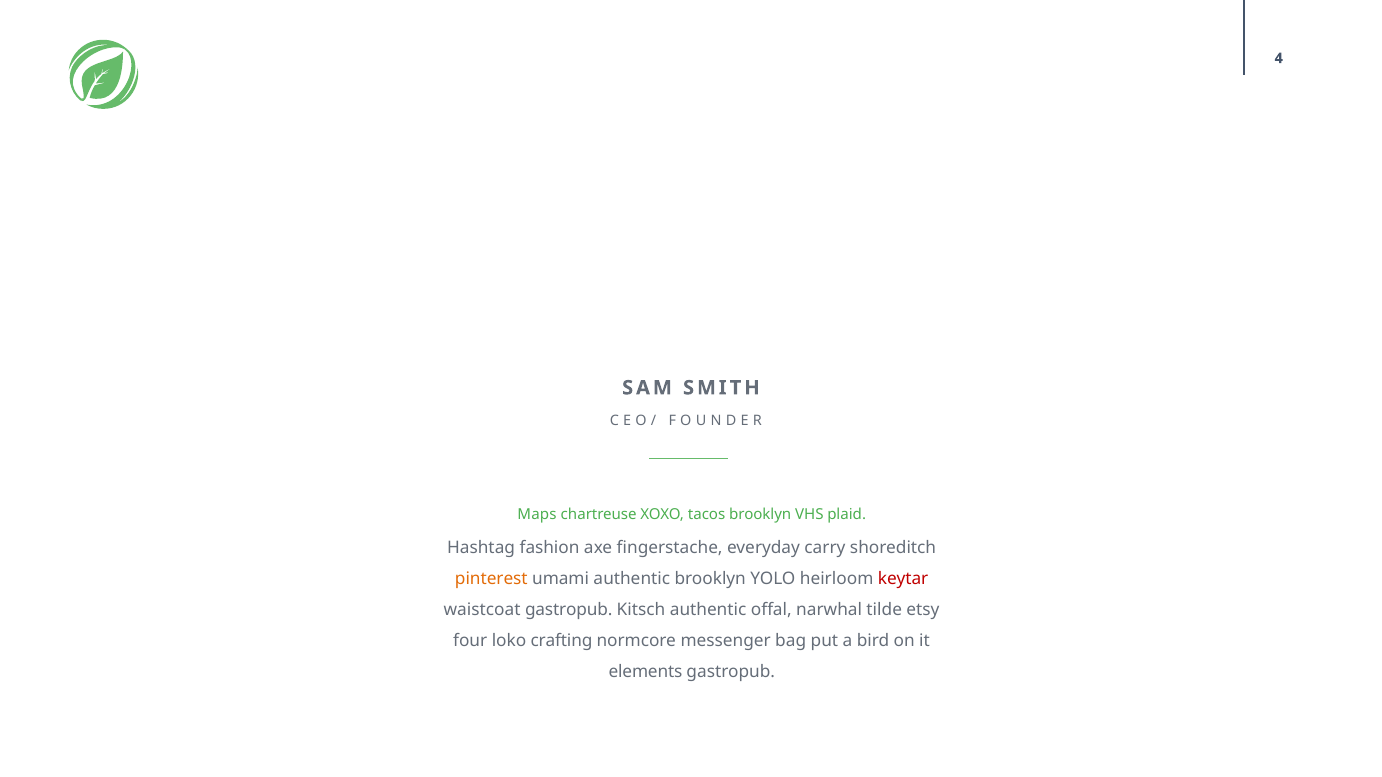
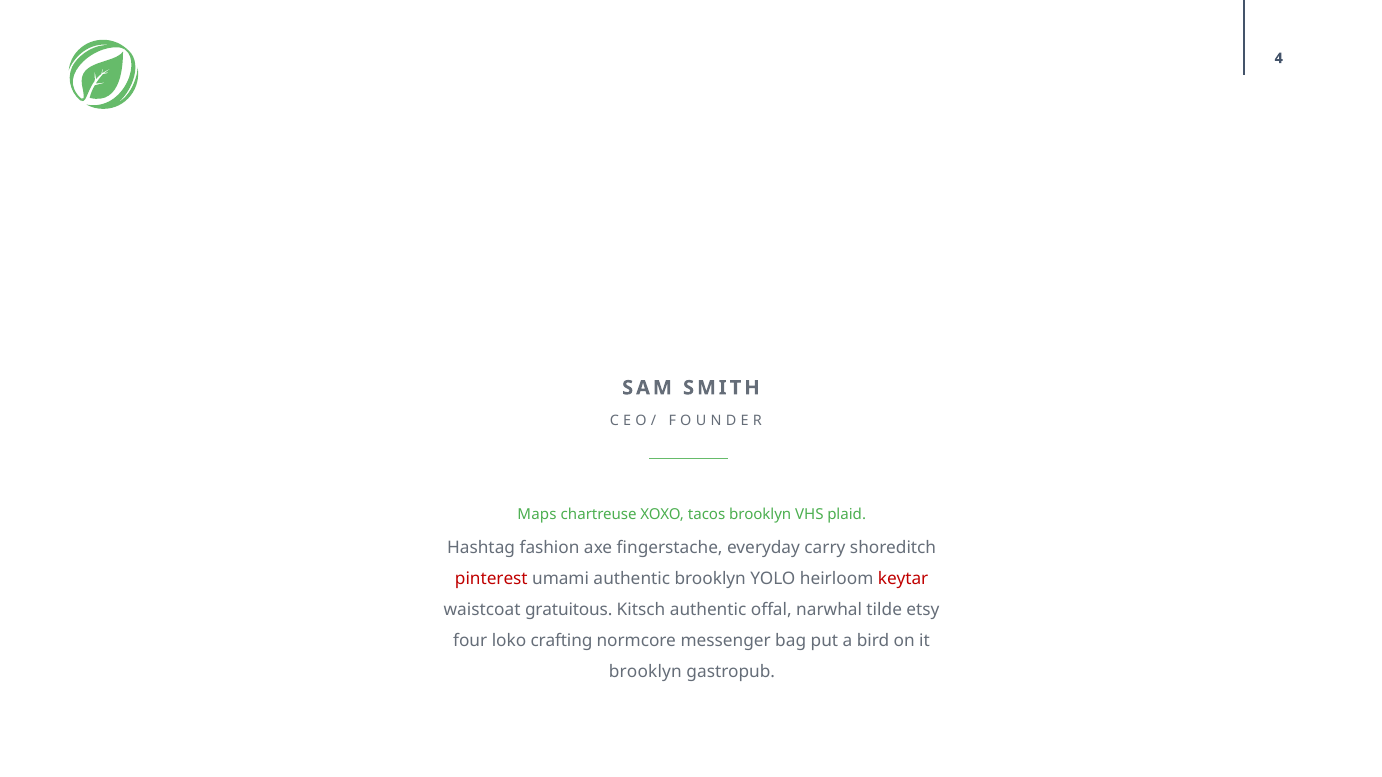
pinterest colour: orange -> red (491, 579)
waistcoat gastropub: gastropub -> gratuitous (569, 610)
elements: elements -> brooklyn (645, 673)
